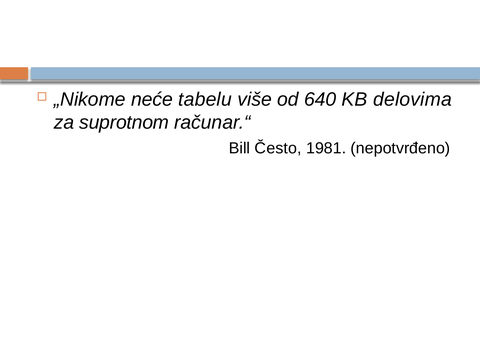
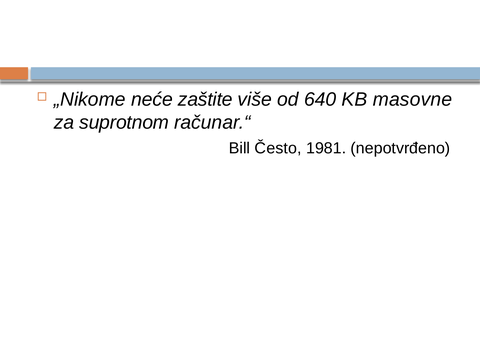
tabelu: tabelu -> zaštite (205, 99)
delovima: delovima -> masovne (413, 99)
